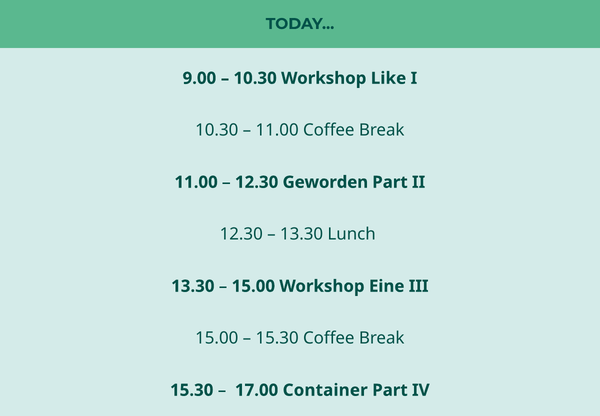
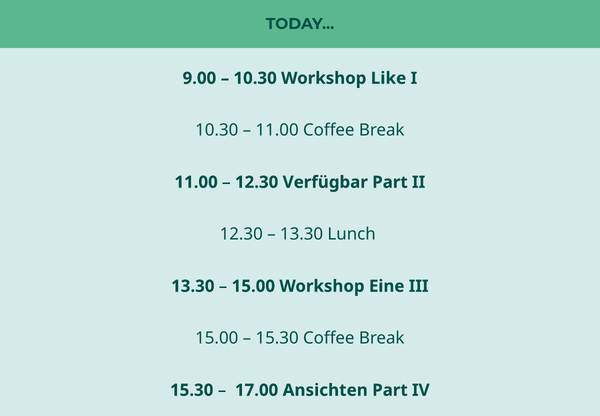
Geworden: Geworden -> Verfügbar (325, 182)
Container: Container -> Ansichten (325, 390)
